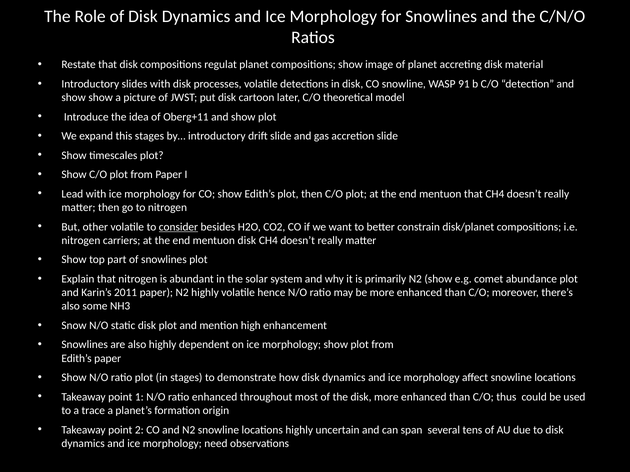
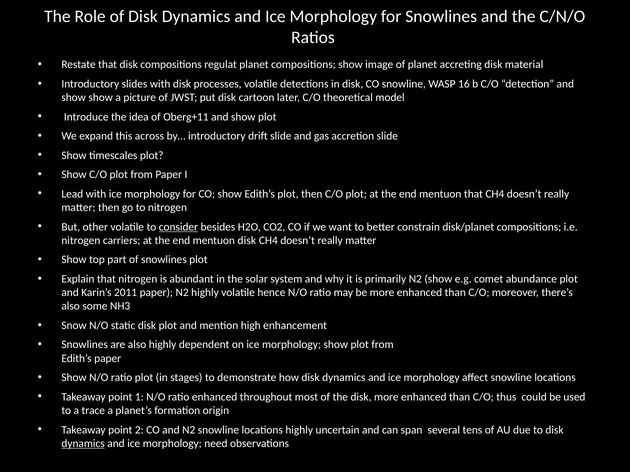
91: 91 -> 16 (464, 84)
this stages: stages -> across (149, 136)
dynamics underline: none -> present (83, 444)
